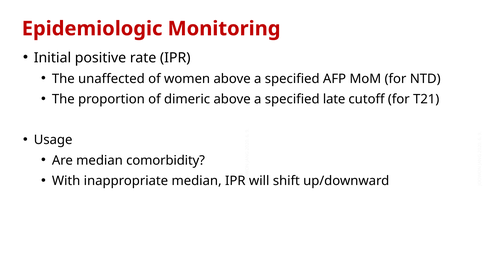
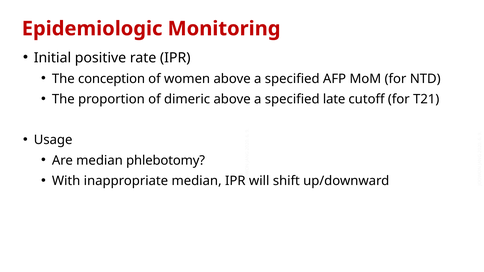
unaffected: unaffected -> conception (112, 79)
comorbidity: comorbidity -> phlebotomy (166, 161)
